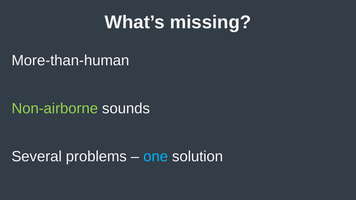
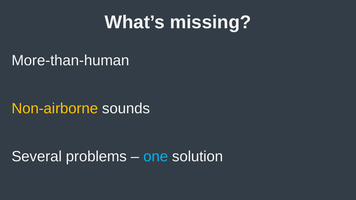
Non-airborne colour: light green -> yellow (55, 109)
